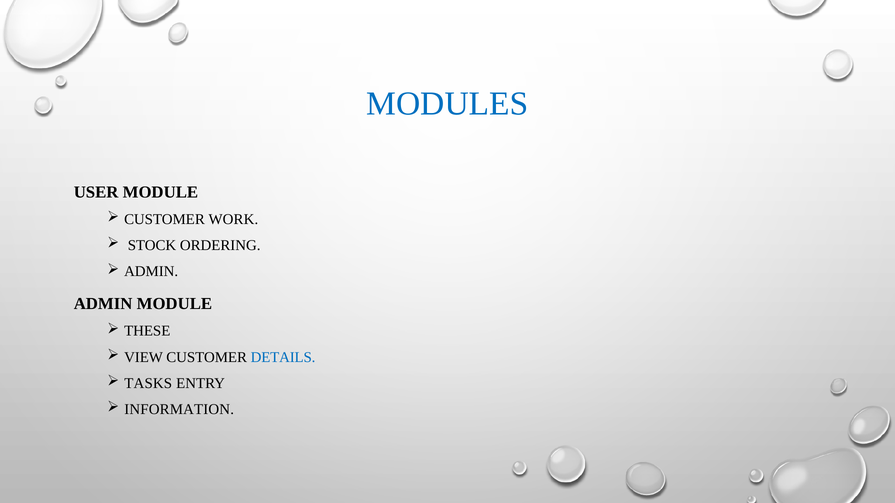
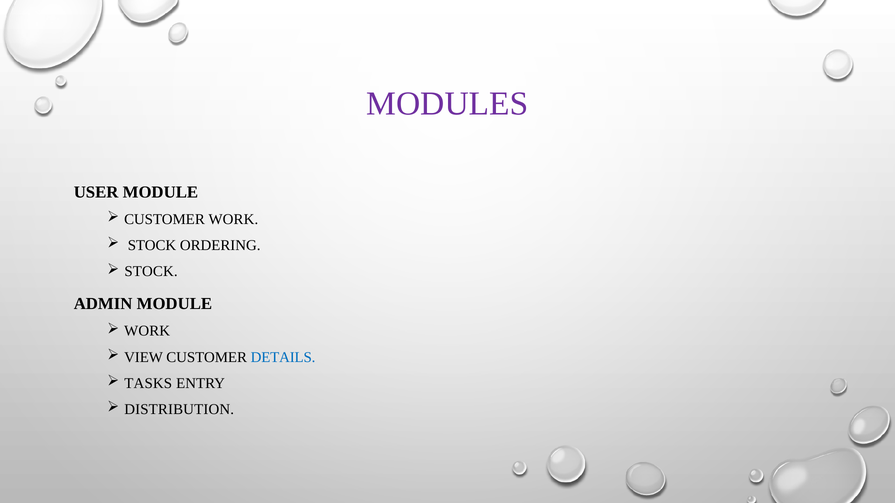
MODULES colour: blue -> purple (447, 104)
ADMIN: ADMIN -> STOCK (151, 272)
THESE: THESE -> WORK (147, 331)
INFORMATION: INFORMATION -> DISTRIBUTION (179, 410)
